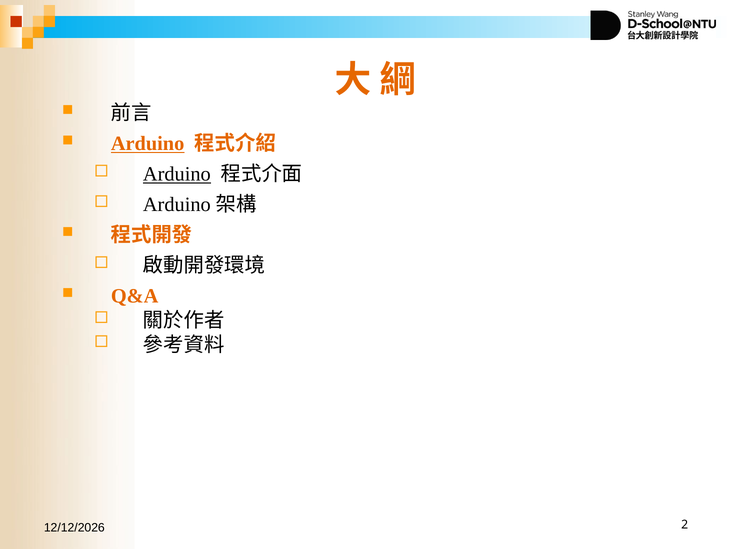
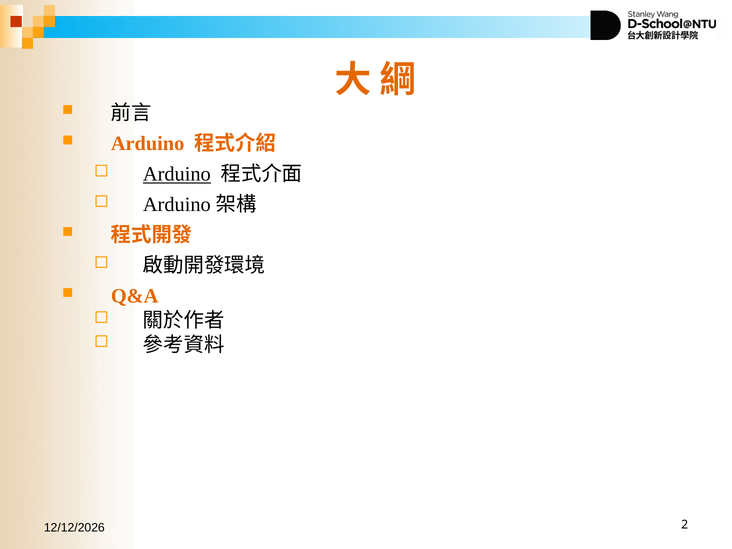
Arduino underline: present -> none (148, 144)
